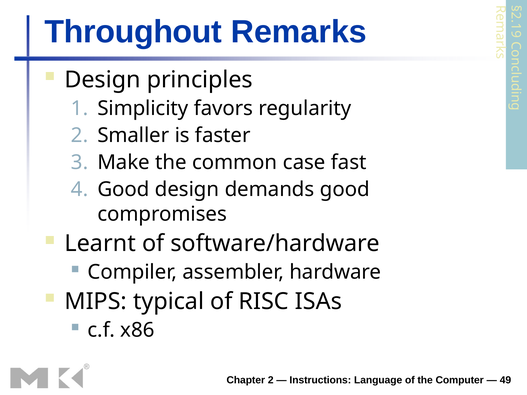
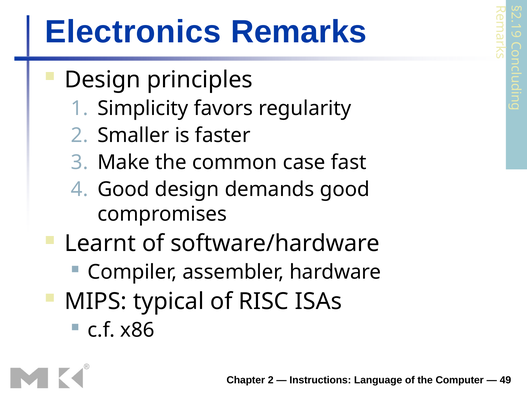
Throughout: Throughout -> Electronics (133, 32)
